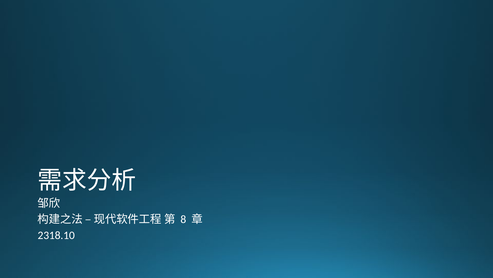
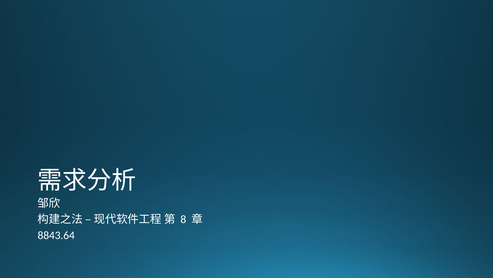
2318.10: 2318.10 -> 8843.64 (56, 235)
